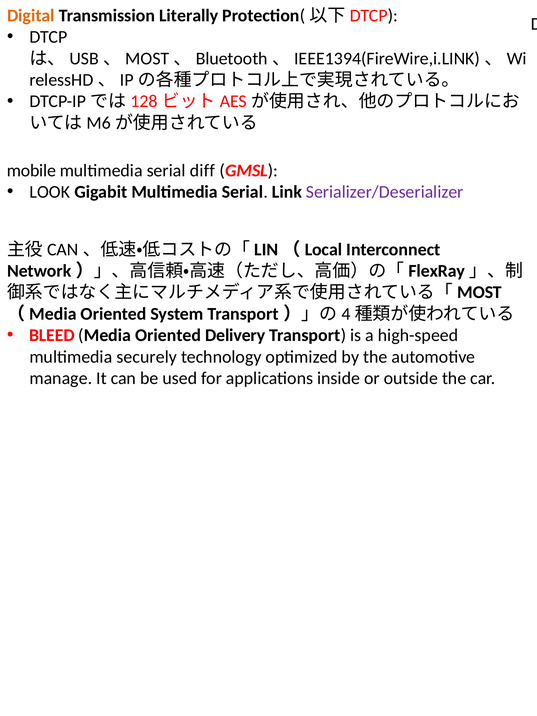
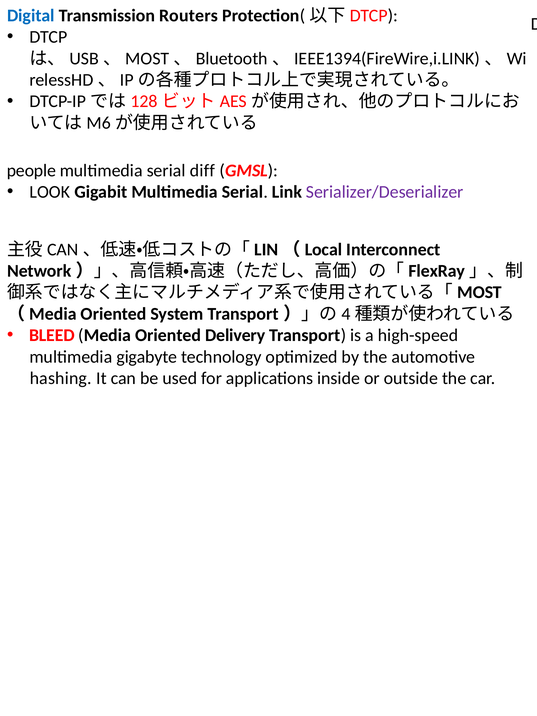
Digital colour: orange -> blue (31, 15)
Literally: Literally -> Routers (189, 15)
mobile: mobile -> people (31, 170)
securely: securely -> gigabyte (147, 357)
manage: manage -> hashing (61, 378)
